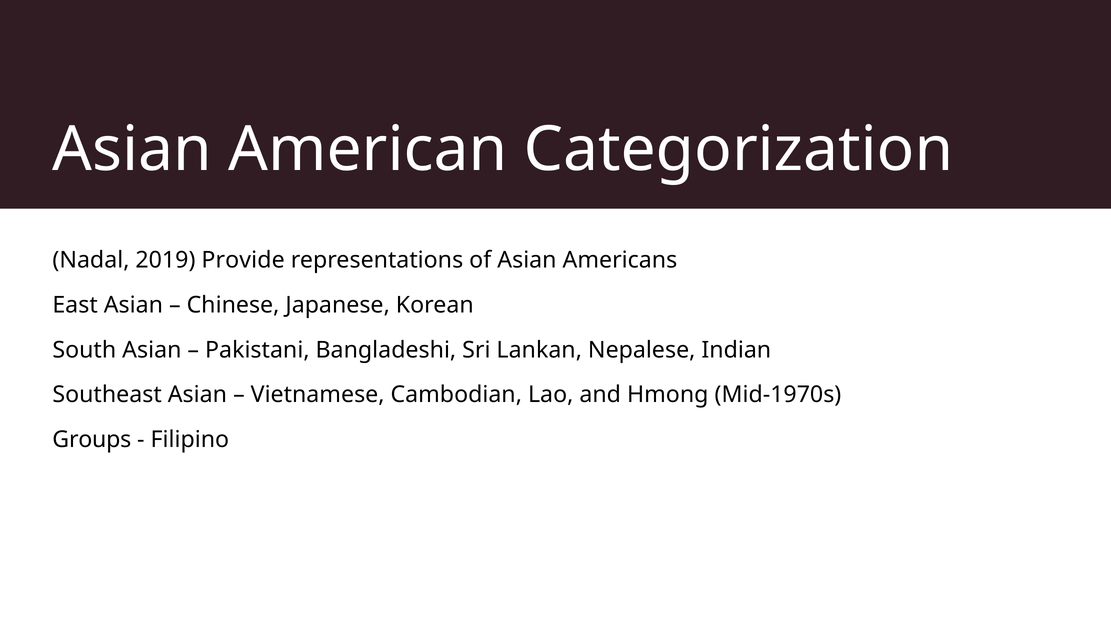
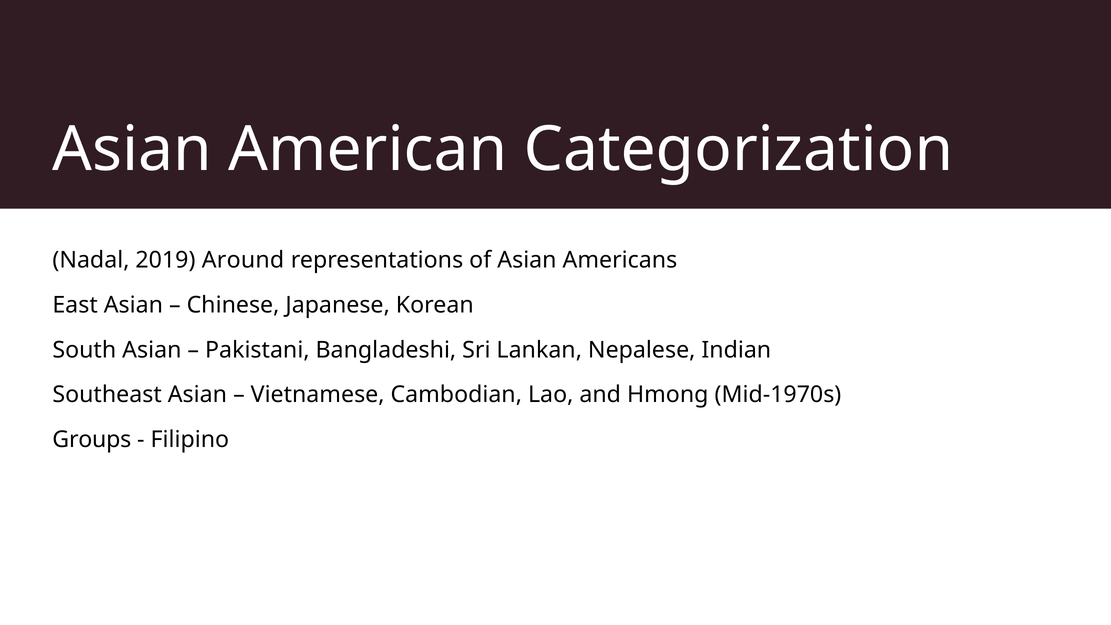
Provide: Provide -> Around (243, 260)
